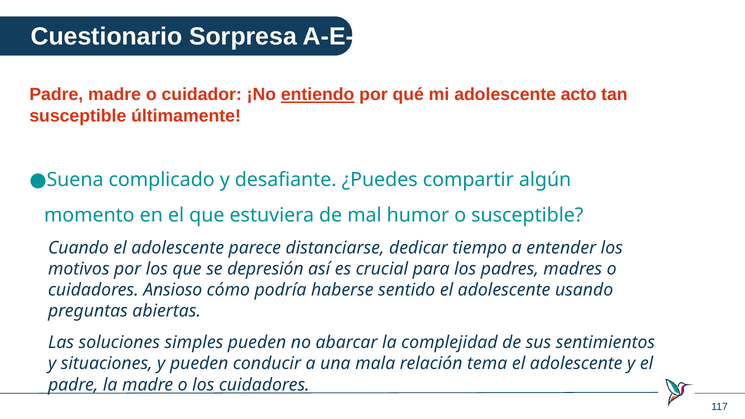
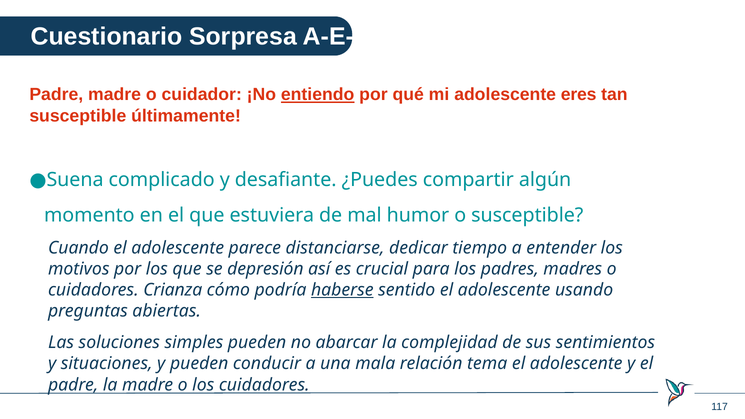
acto: acto -> eres (579, 95)
Ansioso: Ansioso -> Crianza (173, 290)
haberse underline: none -> present (342, 290)
